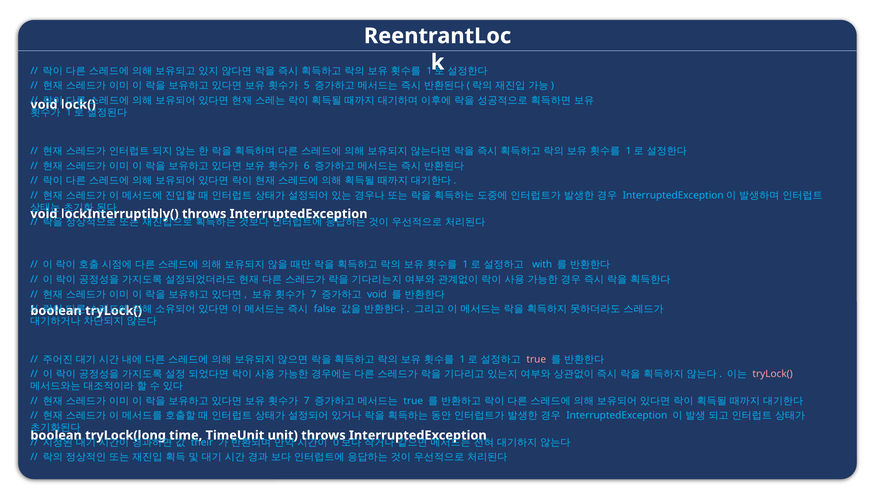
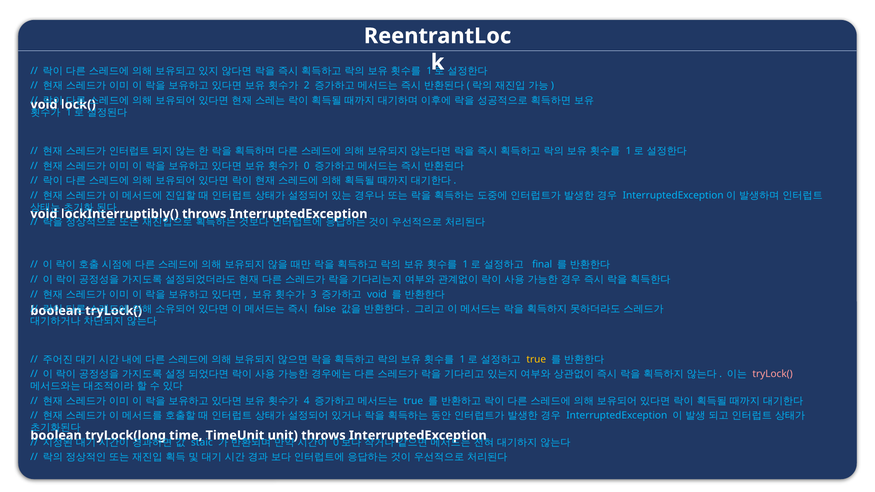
5: 5 -> 2 (307, 86)
6: 6 -> 0 (307, 166)
with: with -> final (542, 265)
7: 7 -> 3 (314, 294)
true colour: pink -> yellow (536, 359)
7: 7 -> 4 (307, 401)
their: their -> staic (202, 443)
